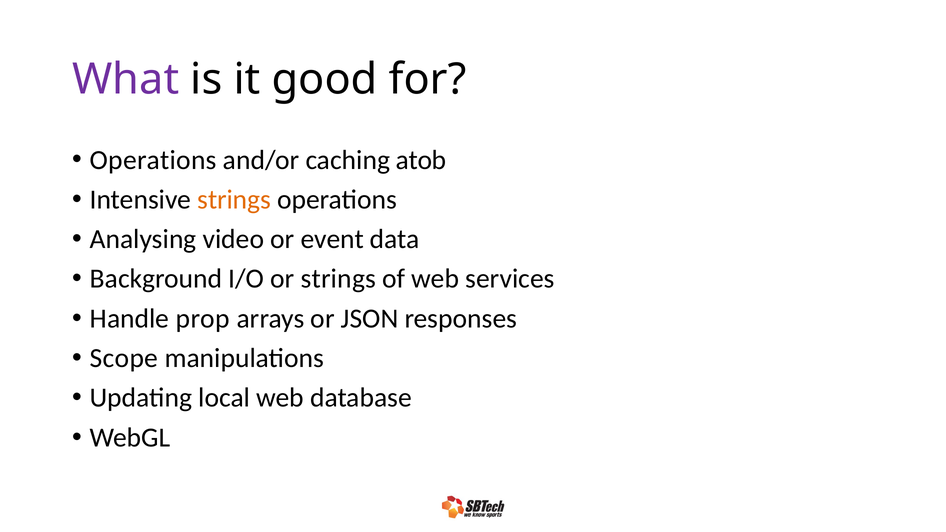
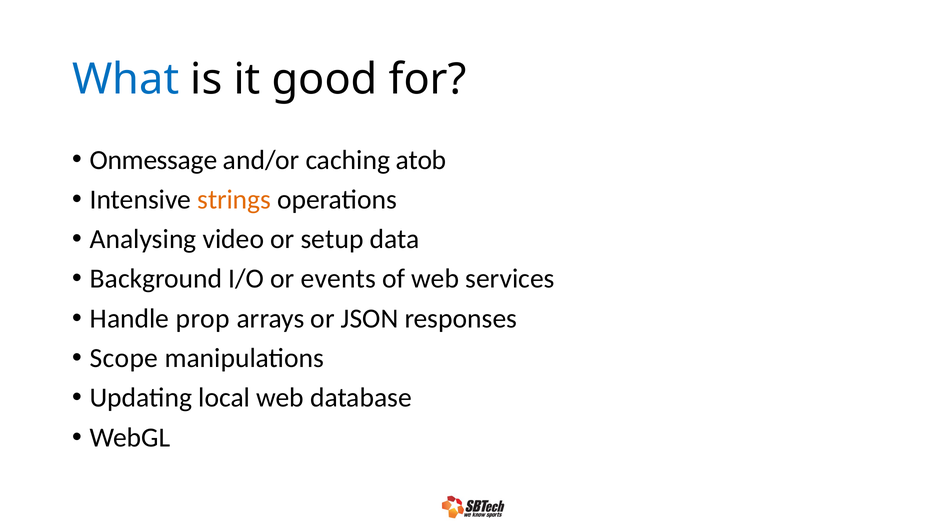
What colour: purple -> blue (126, 79)
Operations: Operations -> Onmessage (153, 160)
event: event -> setup (332, 239)
or strings: strings -> events (338, 279)
